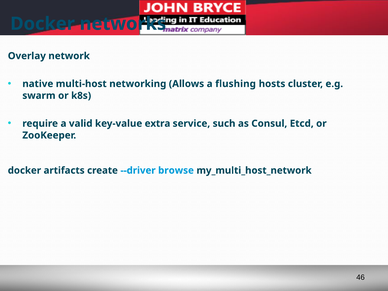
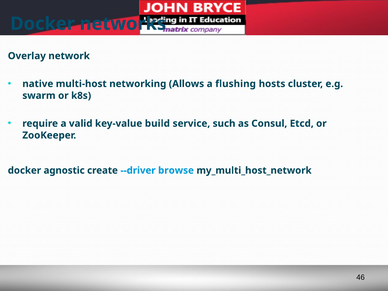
extra: extra -> build (157, 124)
artifacts: artifacts -> agnostic (64, 170)
